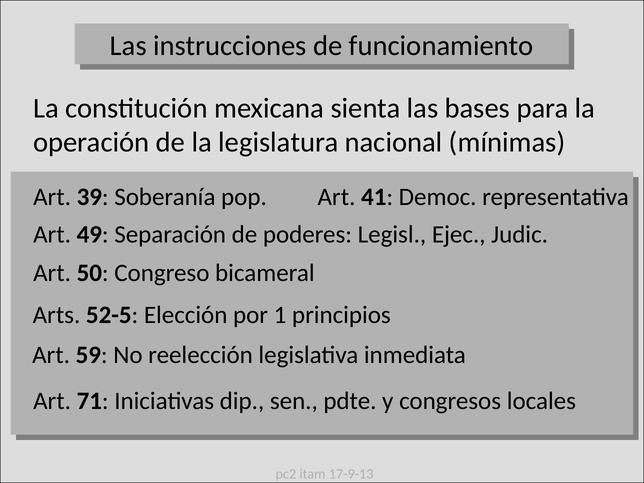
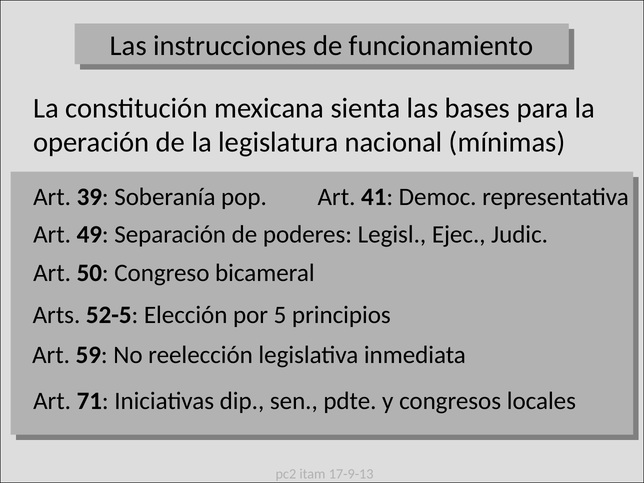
1: 1 -> 5 (280, 315)
